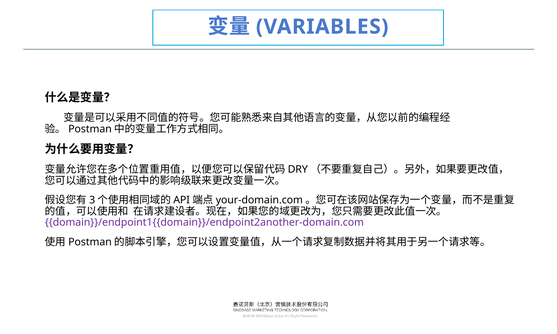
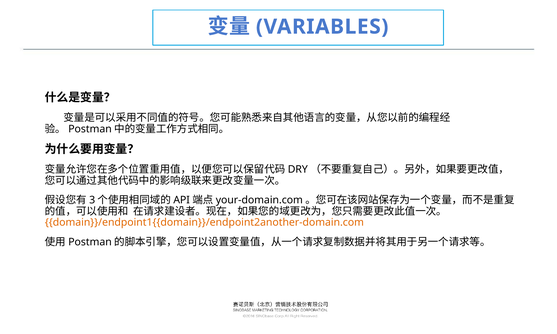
domain}}/endpoint1{{domain}}/endpoint2another-domain.com colour: purple -> orange (204, 223)
